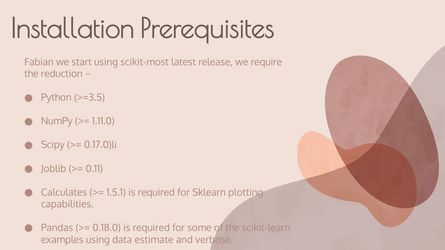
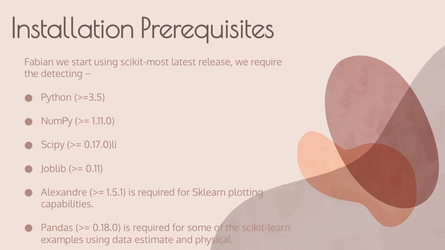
reduction: reduction -> detecting (62, 74)
Calculates: Calculates -> Alexandre (64, 193)
verbose: verbose -> physical (214, 240)
